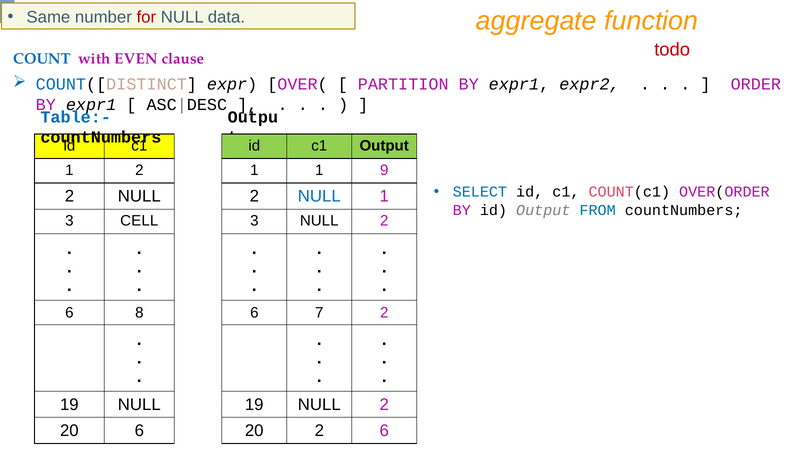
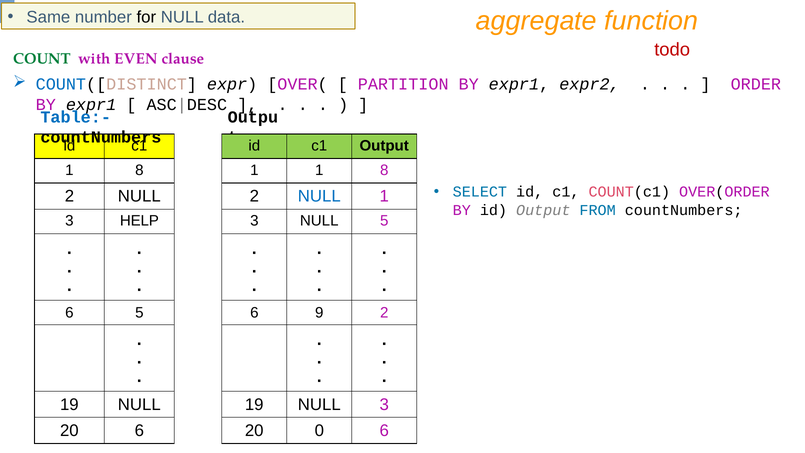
for colour: red -> black (146, 17)
COUNT colour: blue -> green (42, 59)
2: 2 -> 8 (139, 170)
1 1 9: 9 -> 8 (384, 170)
CELL: CELL -> HELP (139, 221)
3 NULL 2: 2 -> 5 (384, 221)
6 8: 8 -> 5 (139, 313)
7: 7 -> 9 (319, 313)
19 NULL 2: 2 -> 3 (384, 404)
20 2: 2 -> 0 (319, 431)
